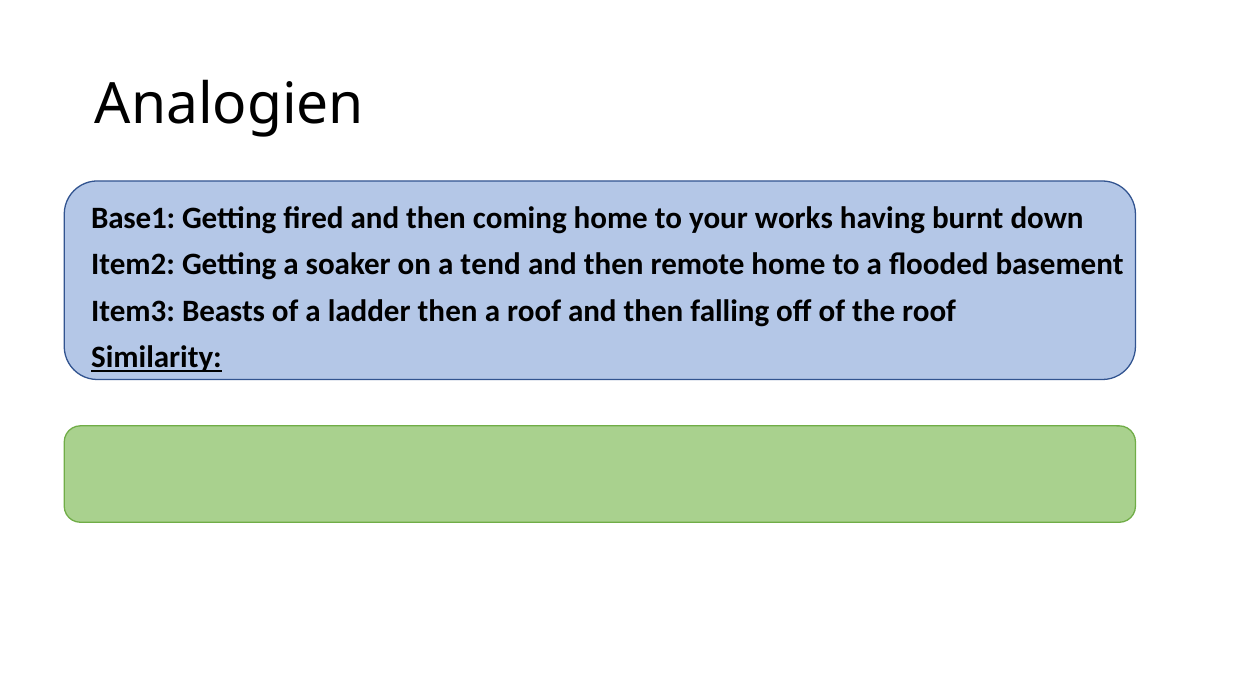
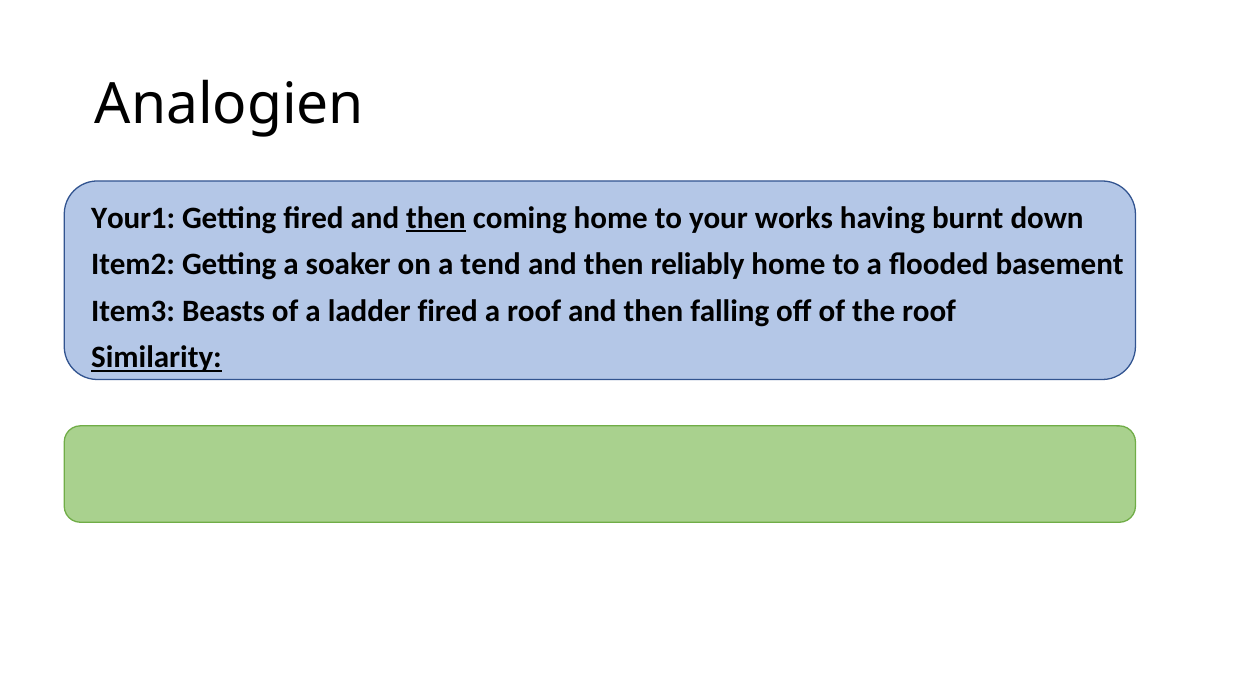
Base1: Base1 -> Your1 (133, 218)
then underline: none -> present (436, 218)
remote: remote -> reliably (698, 264)
ladder then: then -> fired (448, 311)
